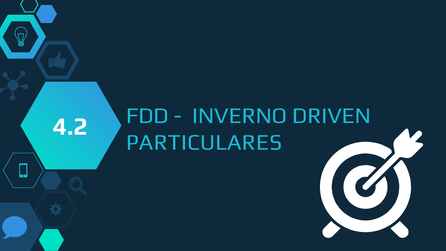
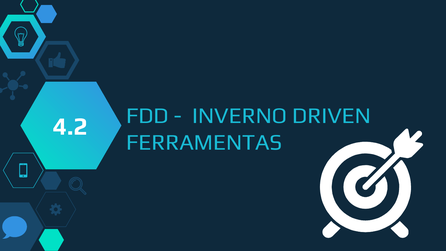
PARTICULARES: PARTICULARES -> FERRAMENTAS (204, 142)
